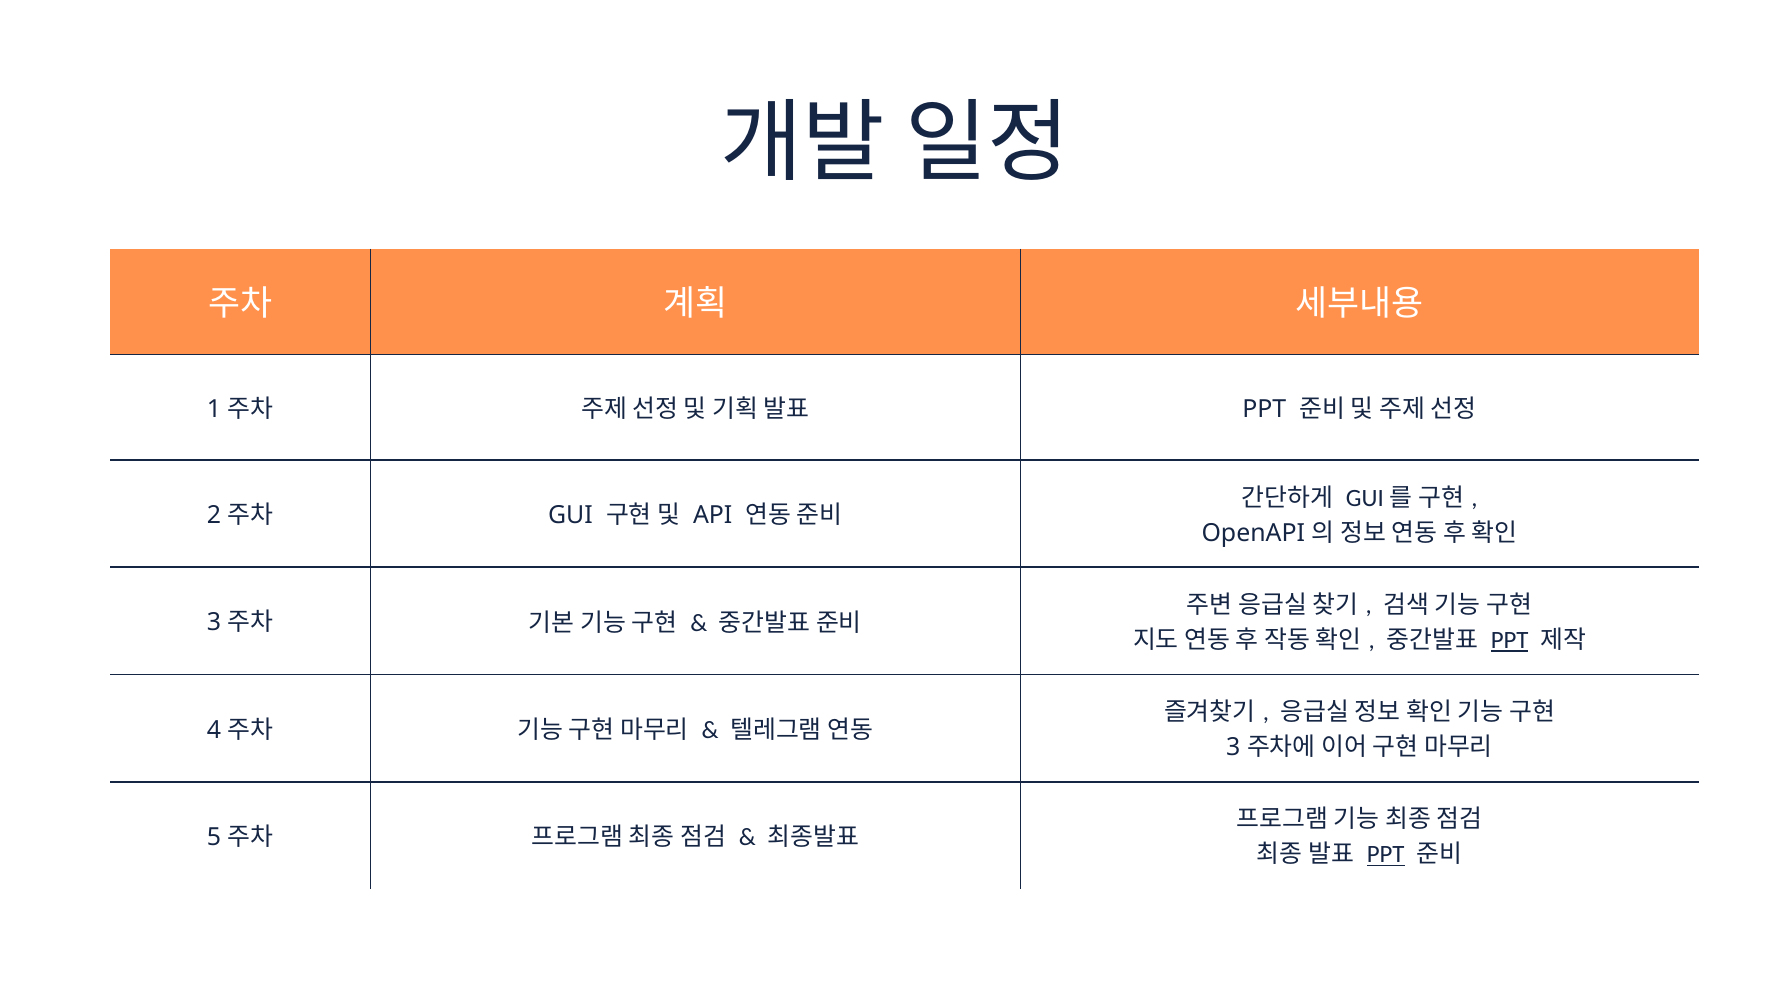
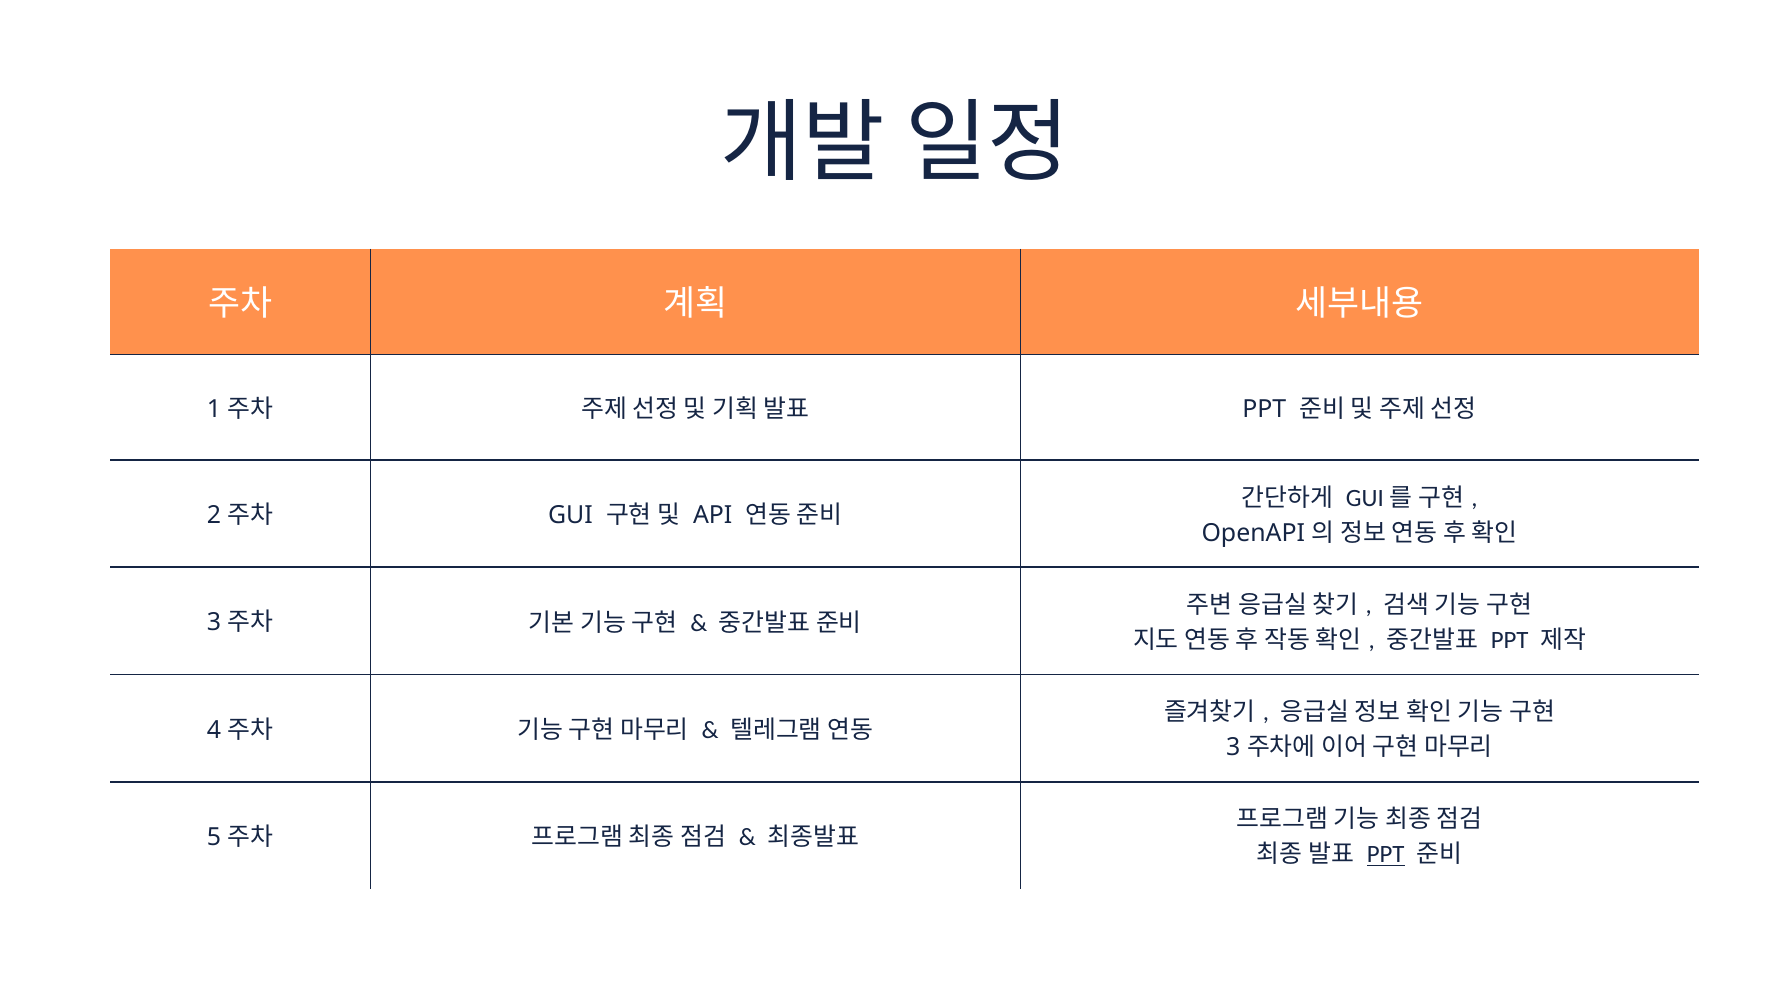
PPT underline: present -> none (1510, 640)
